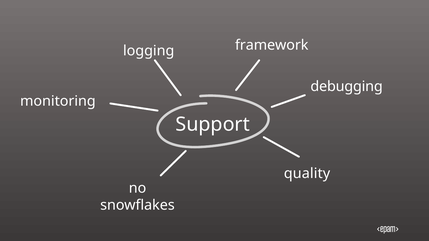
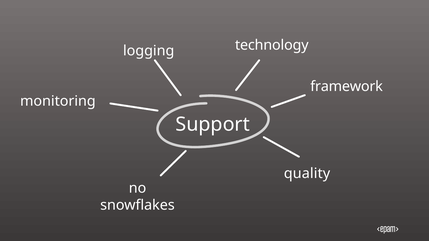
framework: framework -> technology (272, 45)
debugging: debugging -> framework (347, 86)
